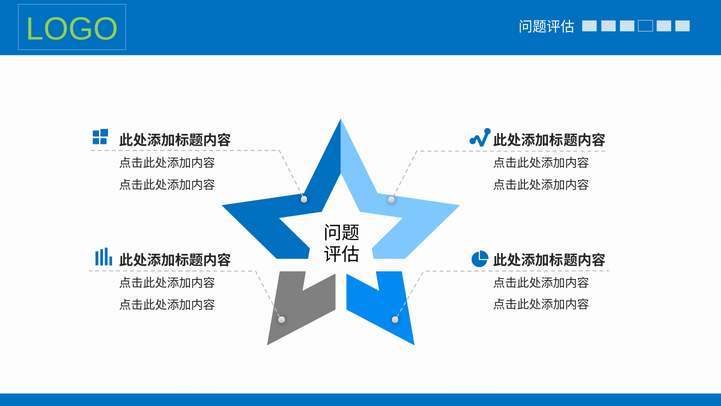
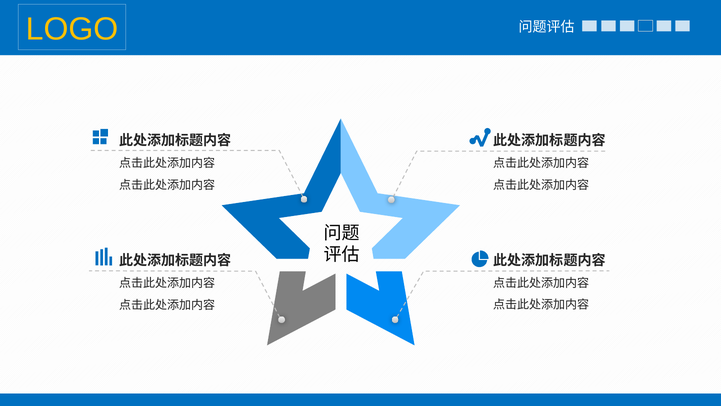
LOGO colour: light green -> yellow (72, 29)
